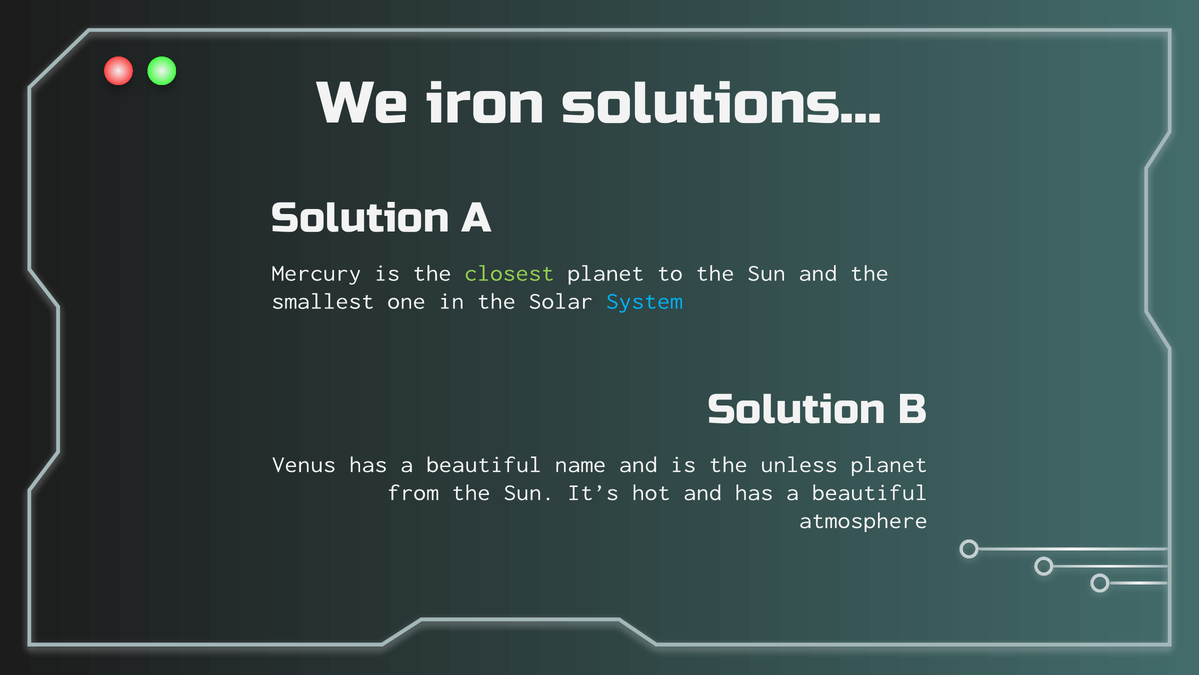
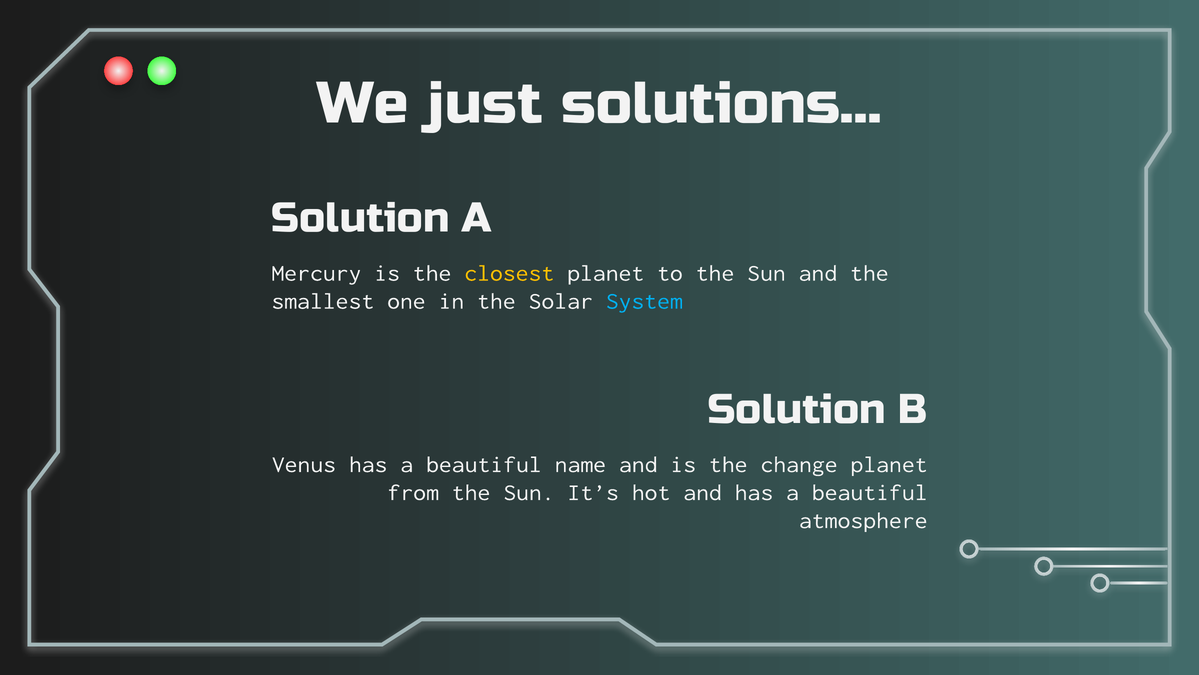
iron: iron -> just (485, 103)
closest colour: light green -> yellow (509, 273)
unless: unless -> change (799, 464)
